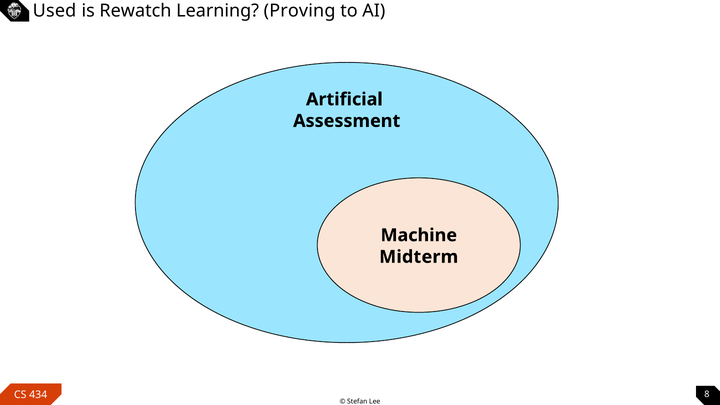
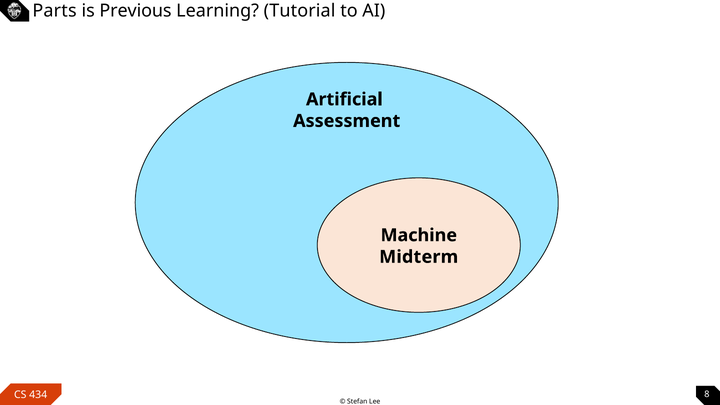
Used: Used -> Parts (55, 11)
Rewatch: Rewatch -> Previous (136, 11)
Proving: Proving -> Tutorial (300, 11)
